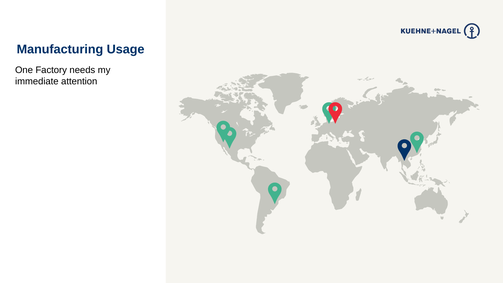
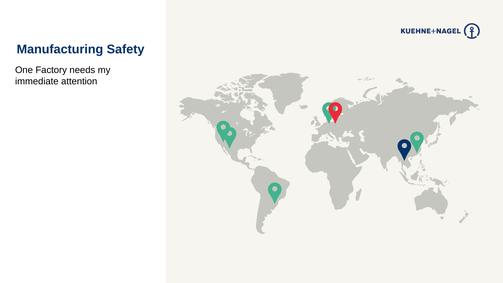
Usage: Usage -> Safety (126, 49)
